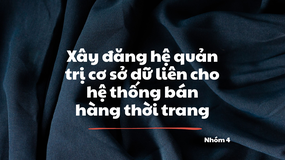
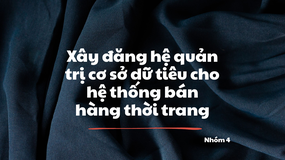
liên: liên -> tiêu (172, 74)
